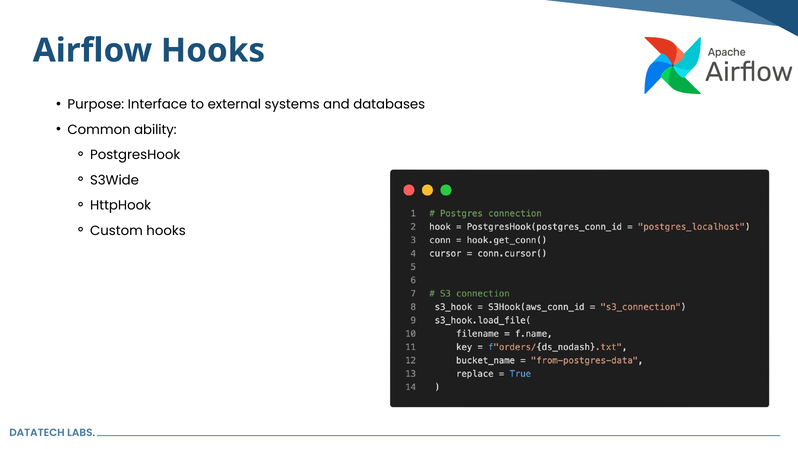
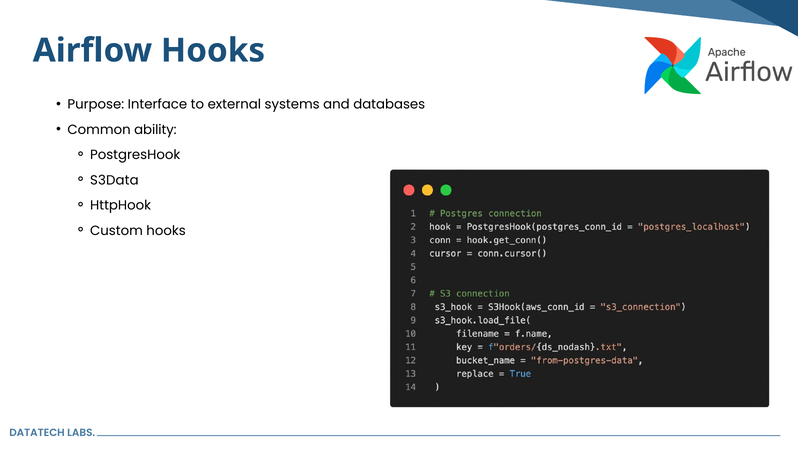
S3Wide: S3Wide -> S3Data (114, 180)
